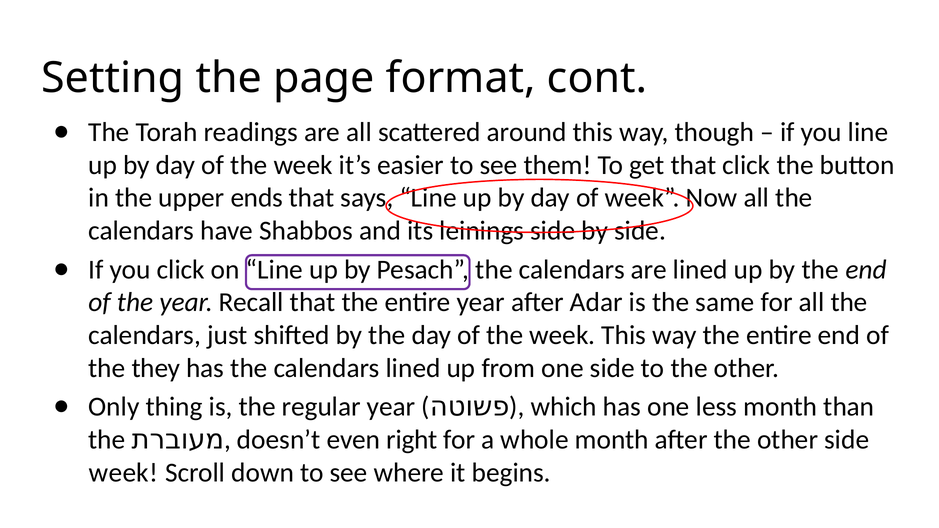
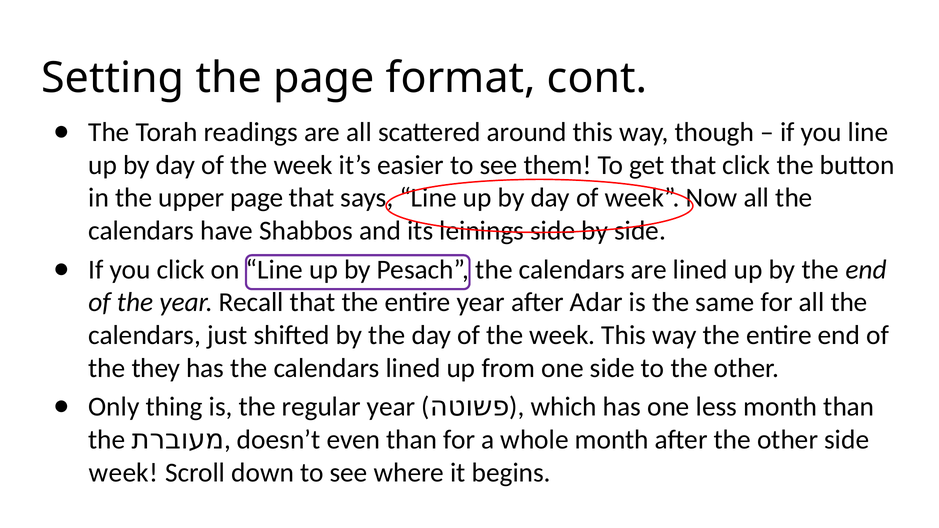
upper ends: ends -> page (257, 198)
even right: right -> than (412, 440)
